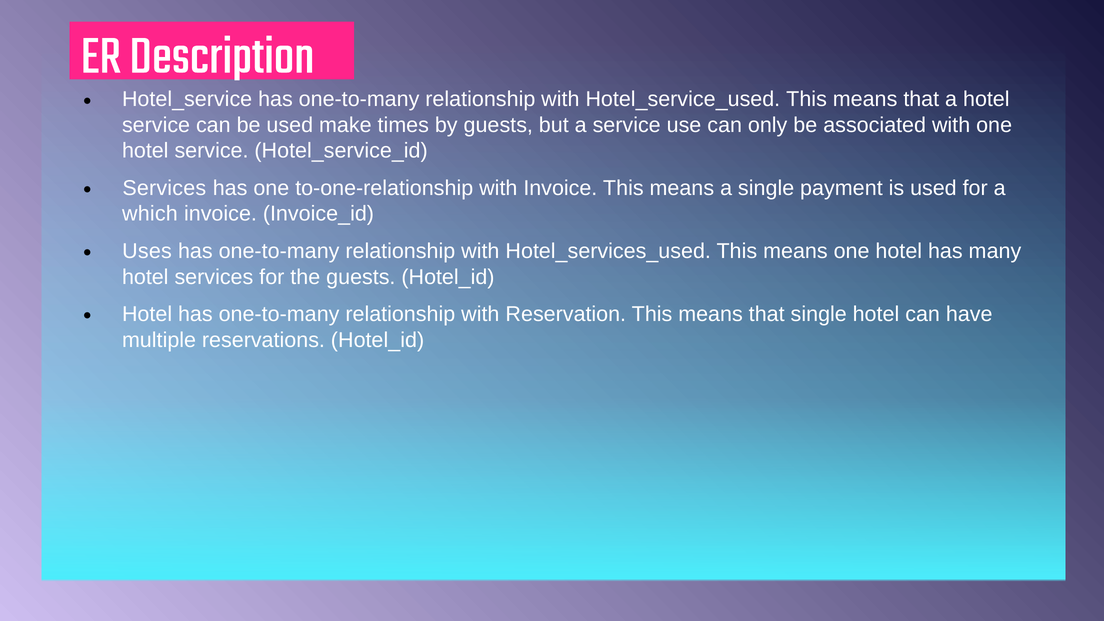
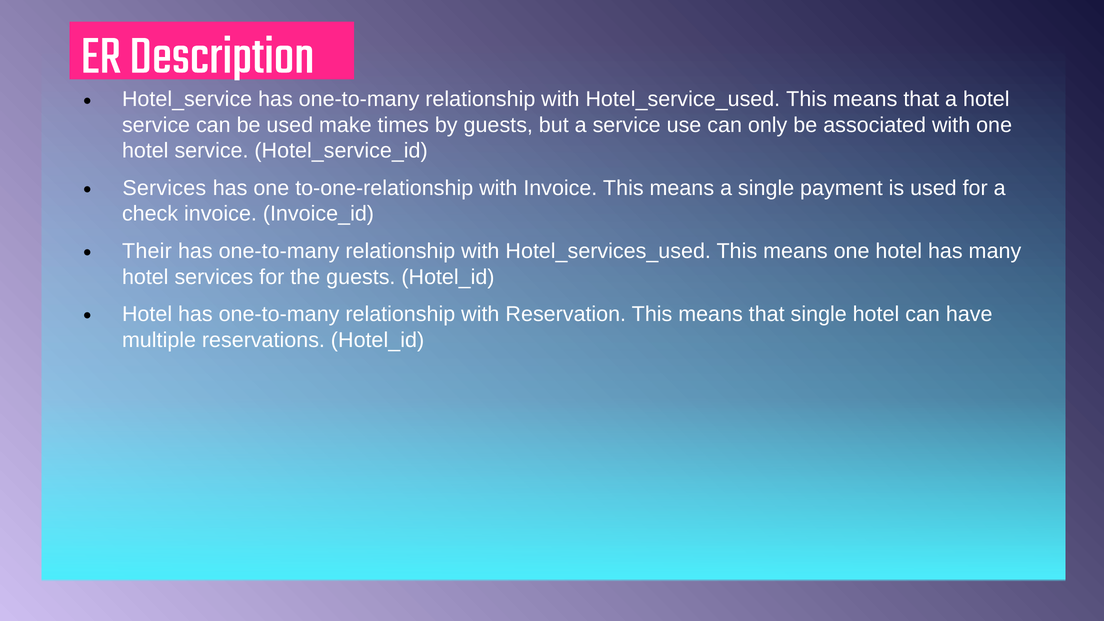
which: which -> check (150, 214)
Uses: Uses -> Their (147, 251)
